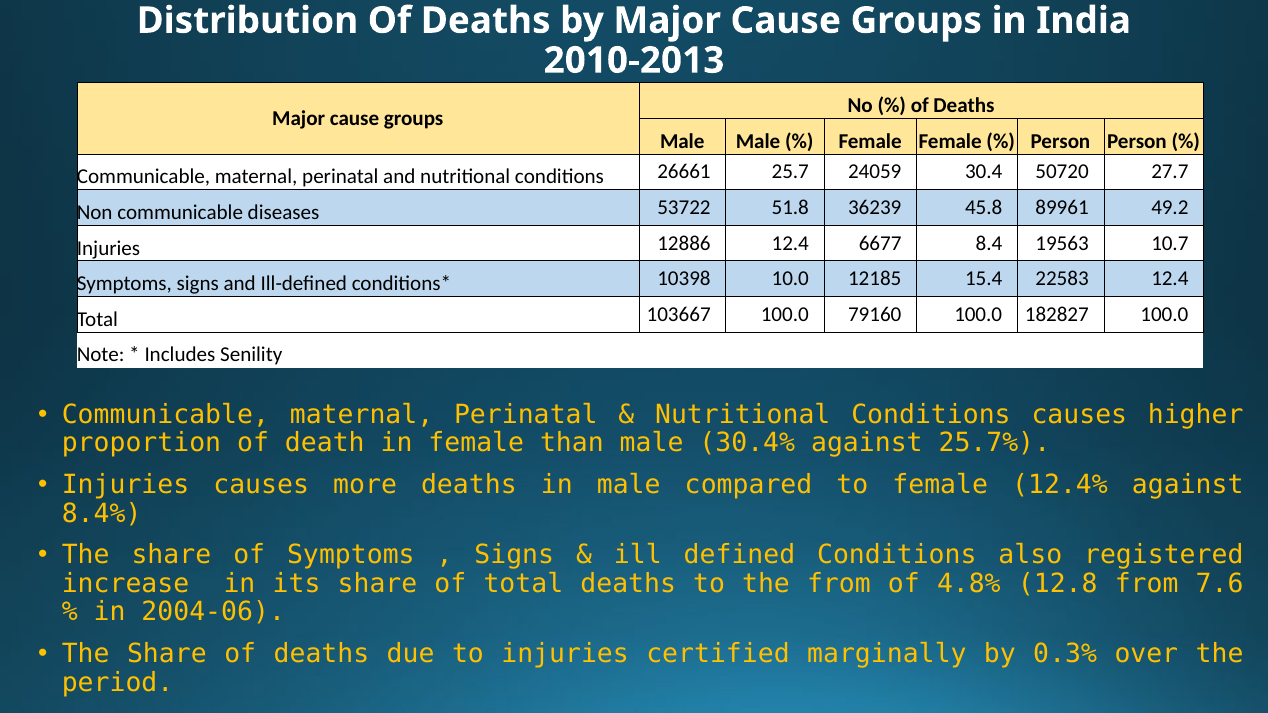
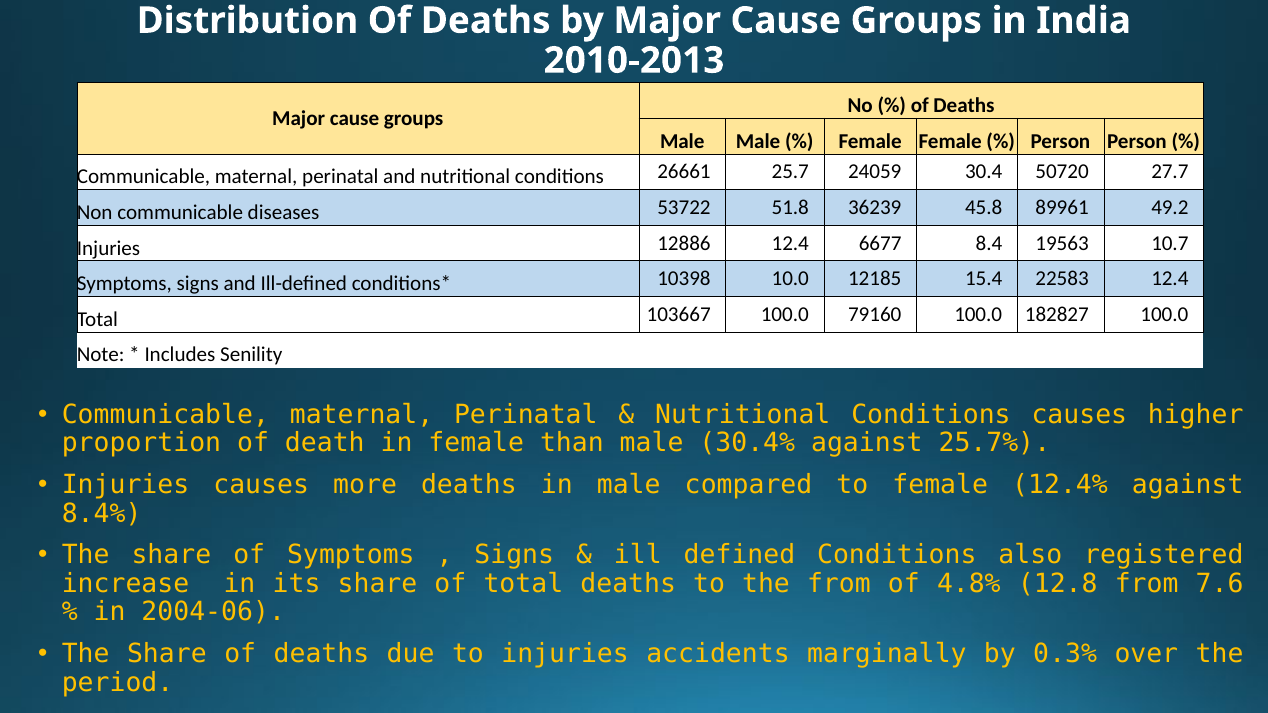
certified: certified -> accidents (718, 654)
